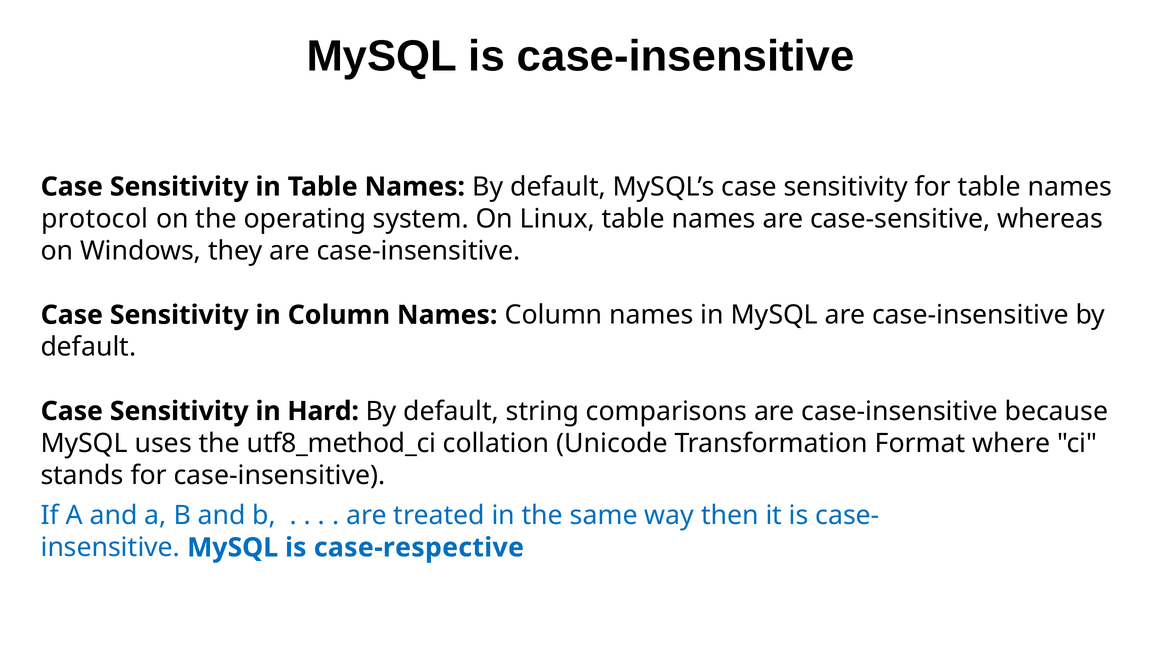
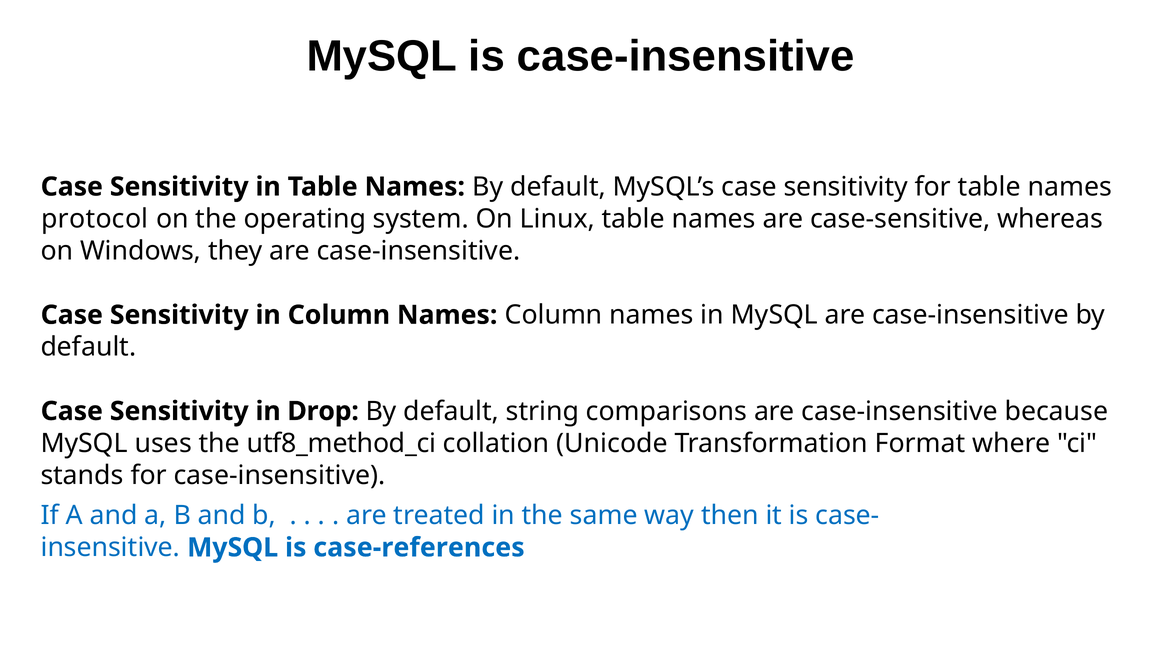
Hard: Hard -> Drop (323, 411)
case-respective: case-respective -> case-references (419, 547)
